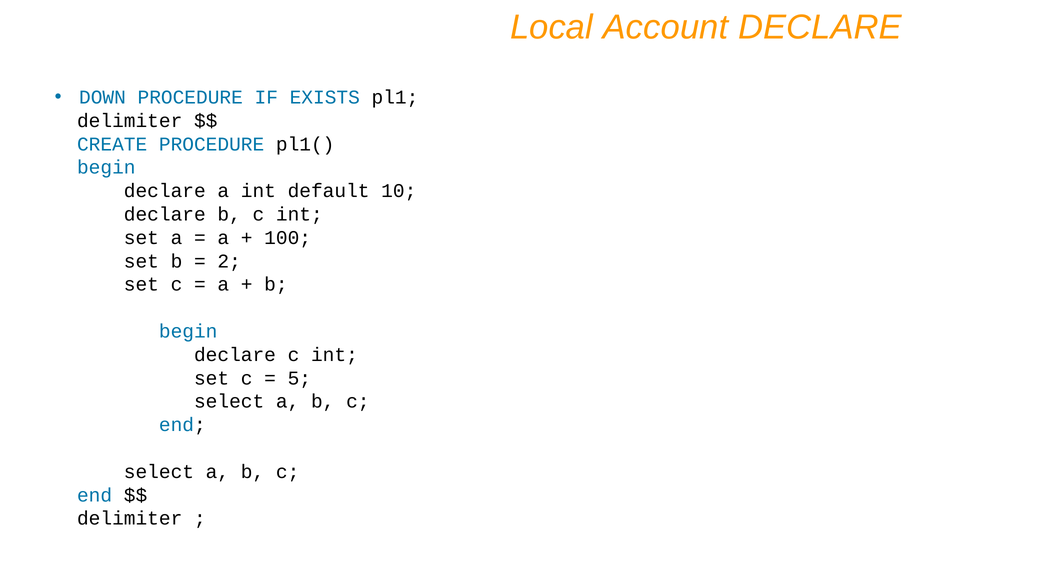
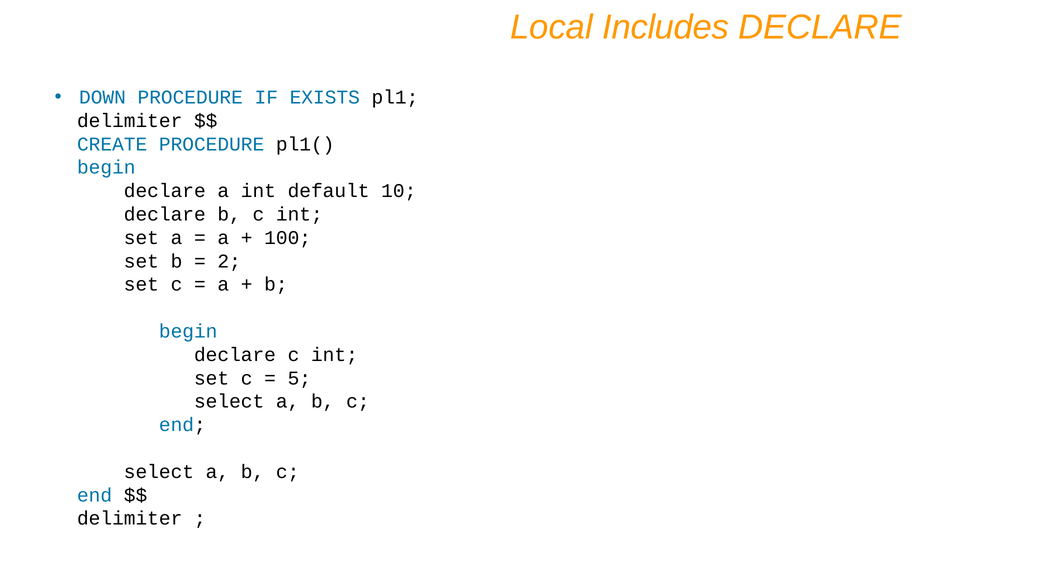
Account: Account -> Includes (666, 27)
